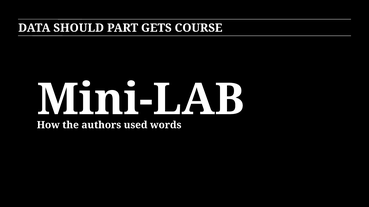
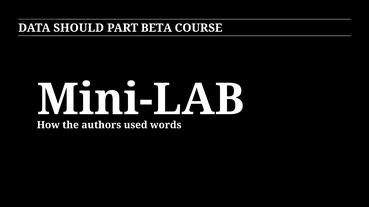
GETS: GETS -> BETA (156, 28)
